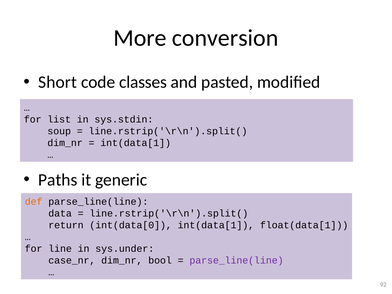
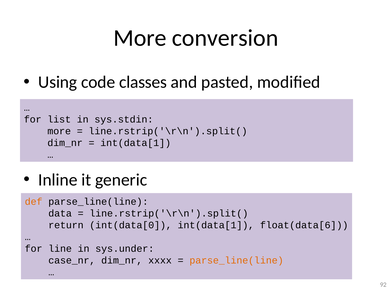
Short: Short -> Using (58, 82)
soup: soup -> more (59, 131)
Paths: Paths -> Inline (58, 180)
float(data[1: float(data[1 -> float(data[6 (304, 225)
bool: bool -> xxxx (160, 260)
parse_line(line colour: purple -> orange (236, 260)
